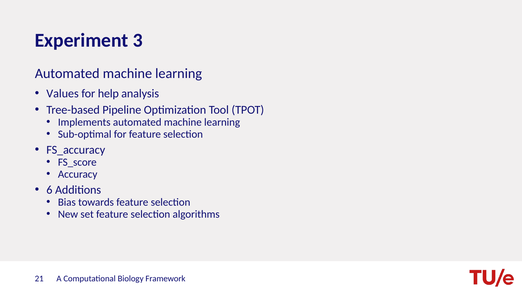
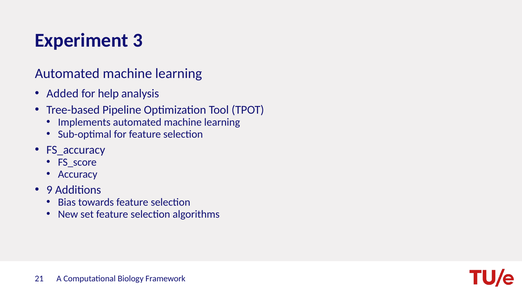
Values: Values -> Added (63, 94)
6: 6 -> 9 (49, 190)
